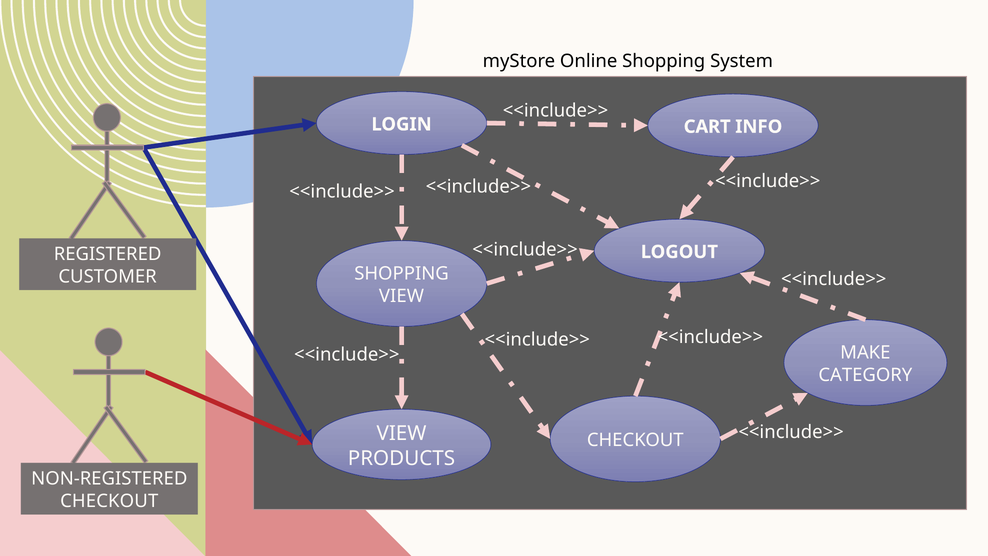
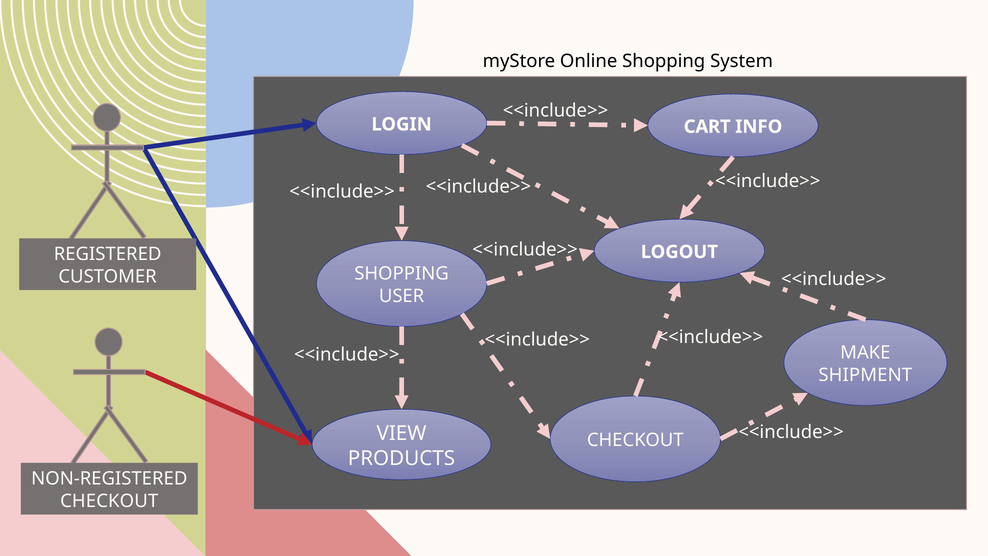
VIEW: VIEW -> USER (402, 296)
CATEGORY: CATEGORY -> SHIPMENT (865, 375)
